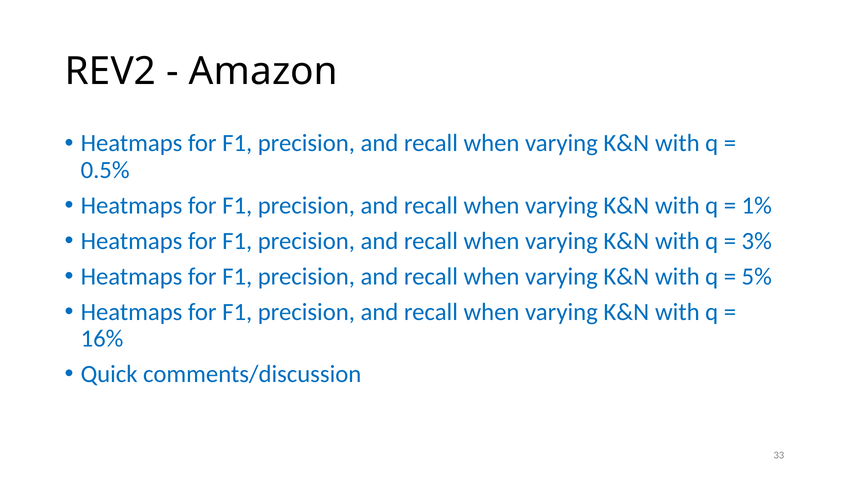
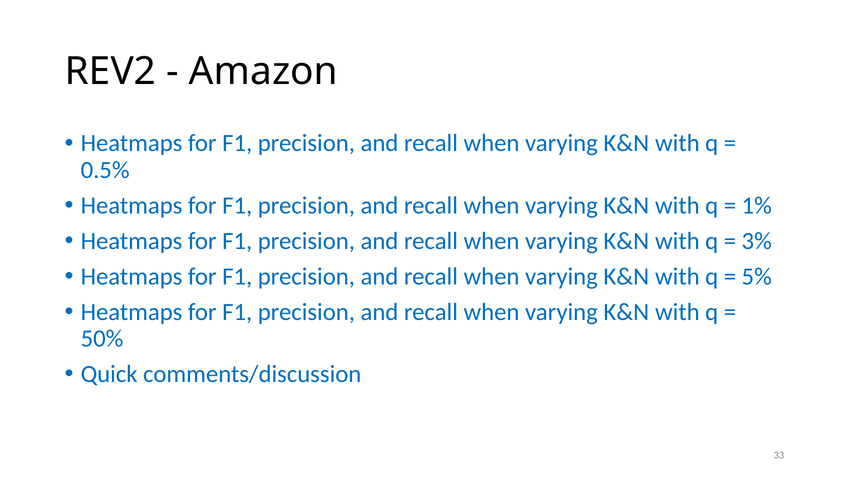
16%: 16% -> 50% (102, 339)
